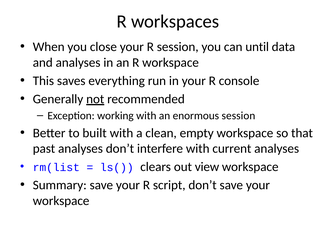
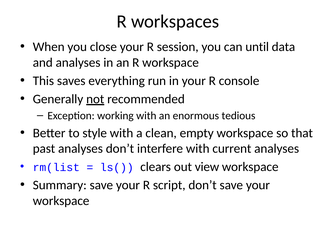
enormous session: session -> tedious (239, 116)
built: built -> style (95, 133)
